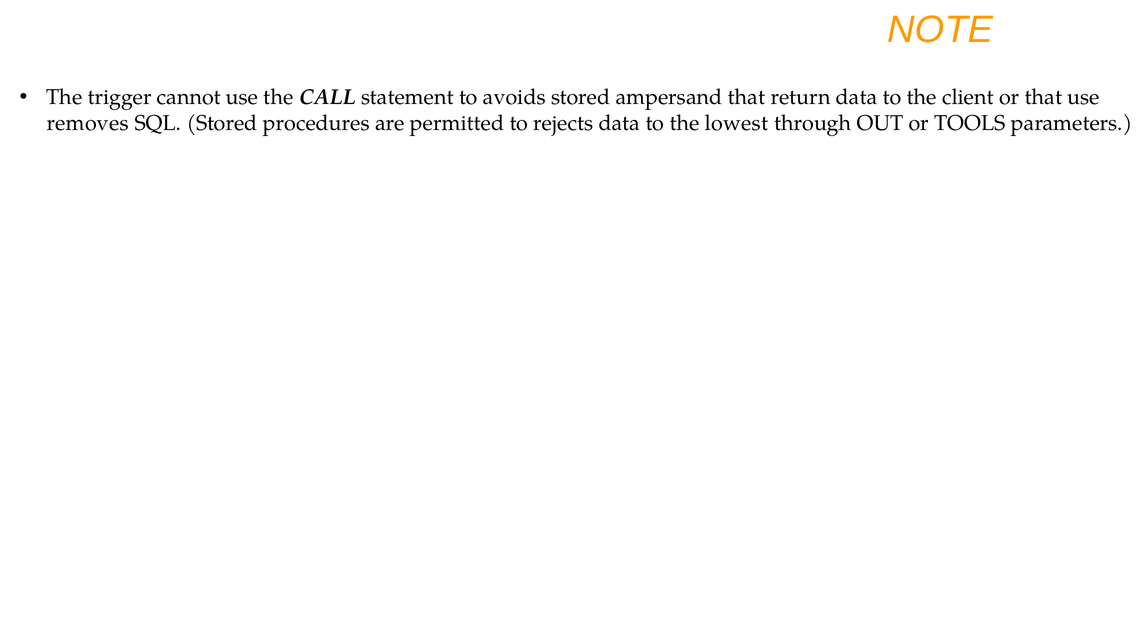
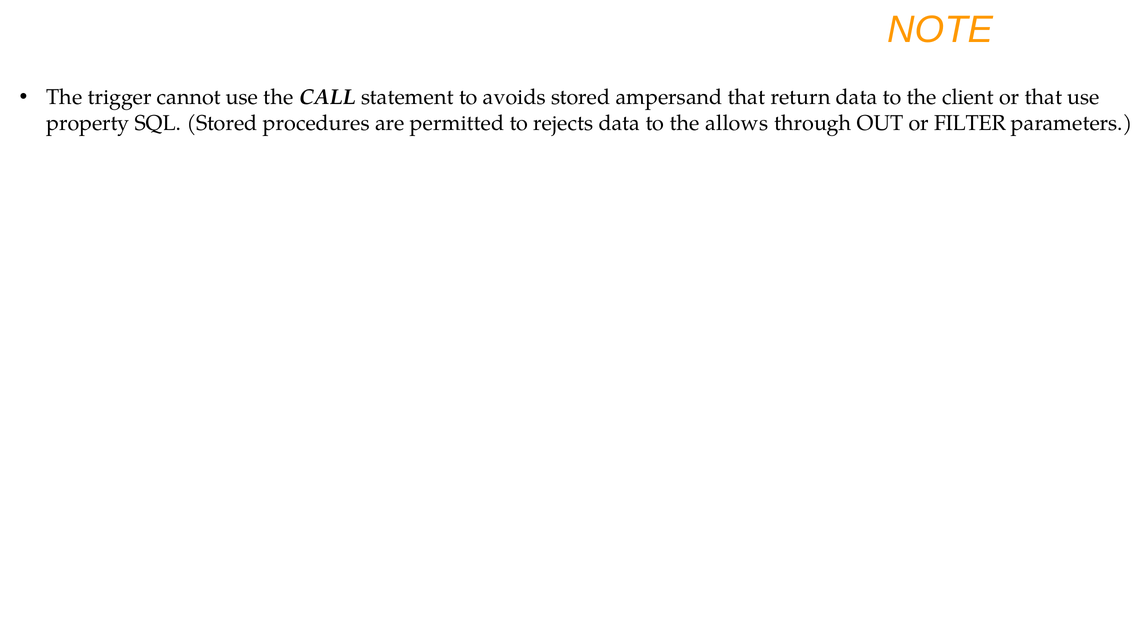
removes: removes -> property (88, 123)
lowest: lowest -> allows (737, 123)
TOOLS: TOOLS -> FILTER (970, 123)
